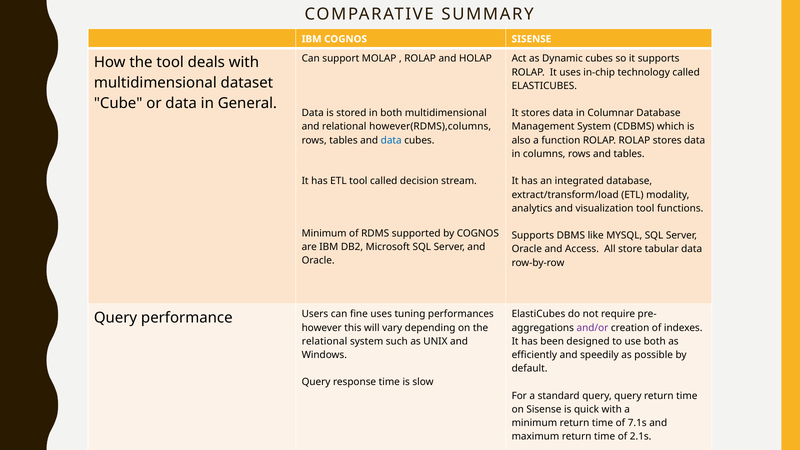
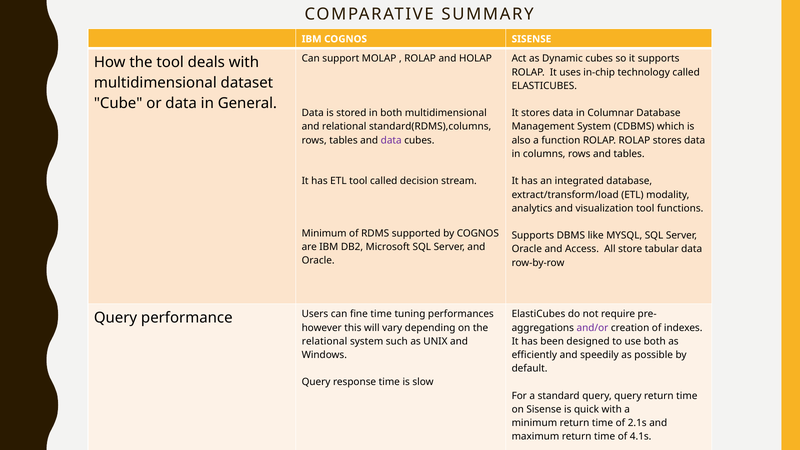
however(RDMS),columns: however(RDMS),columns -> standard(RDMS),columns (430, 127)
data colour: blue -> purple (391, 140)
fine uses: uses -> time (381, 314)
7.1s: 7.1s -> 2.1s (637, 423)
2.1s: 2.1s -> 4.1s (641, 437)
